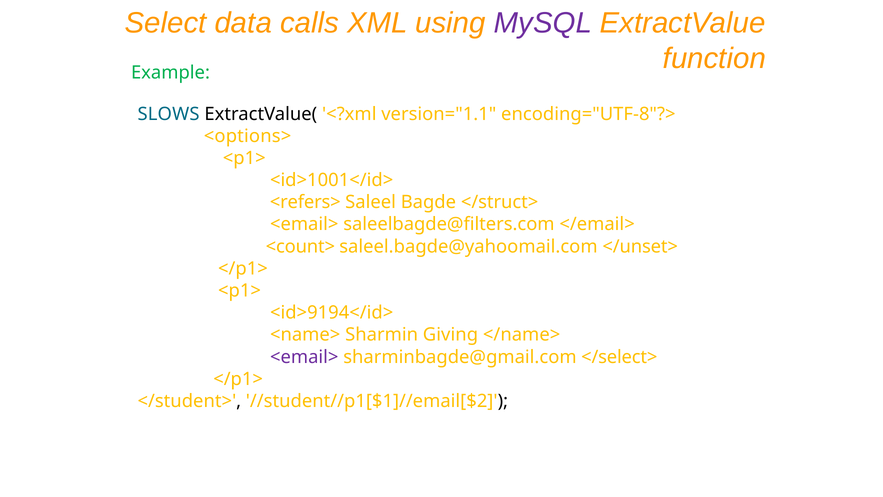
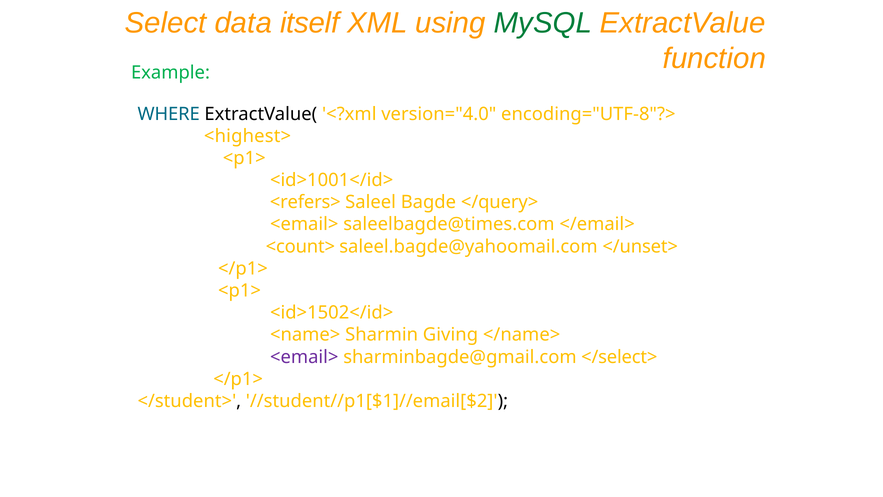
calls: calls -> itself (310, 23)
MySQL colour: purple -> green (543, 23)
SLOWS: SLOWS -> WHERE (169, 114)
version="1.1: version="1.1 -> version="4.0 (439, 114)
<options>: <options> -> <highest> (248, 136)
</struct>: </struct> -> </query> (500, 202)
saleelbagde@filters.com: saleelbagde@filters.com -> saleelbagde@times.com (449, 224)
<id>9194</id>: <id>9194</id> -> <id>1502</id> (332, 313)
